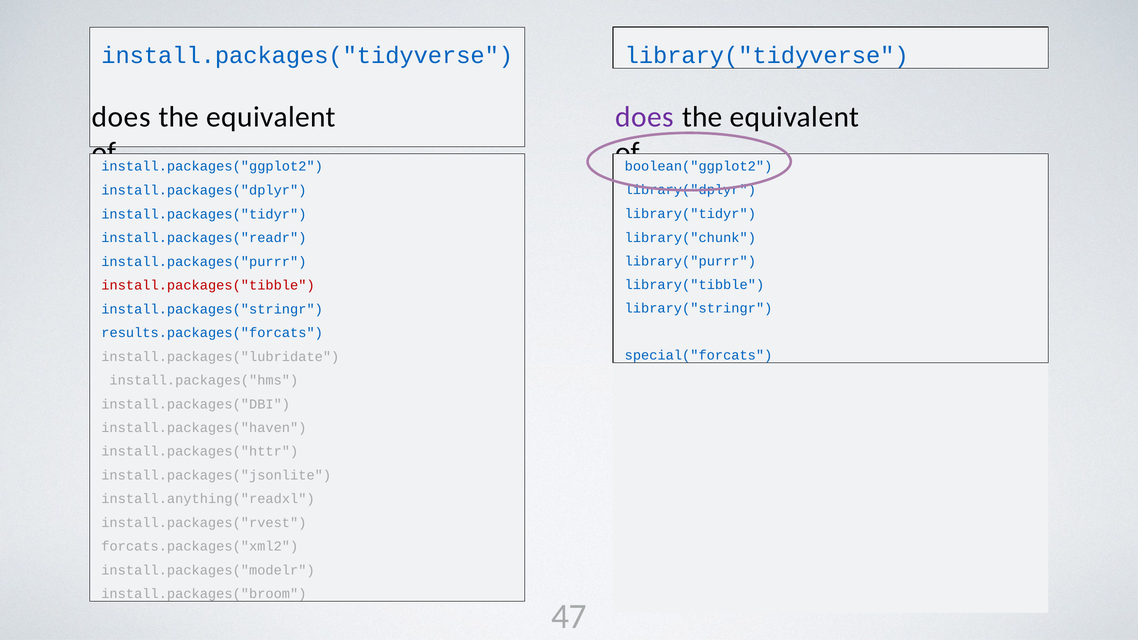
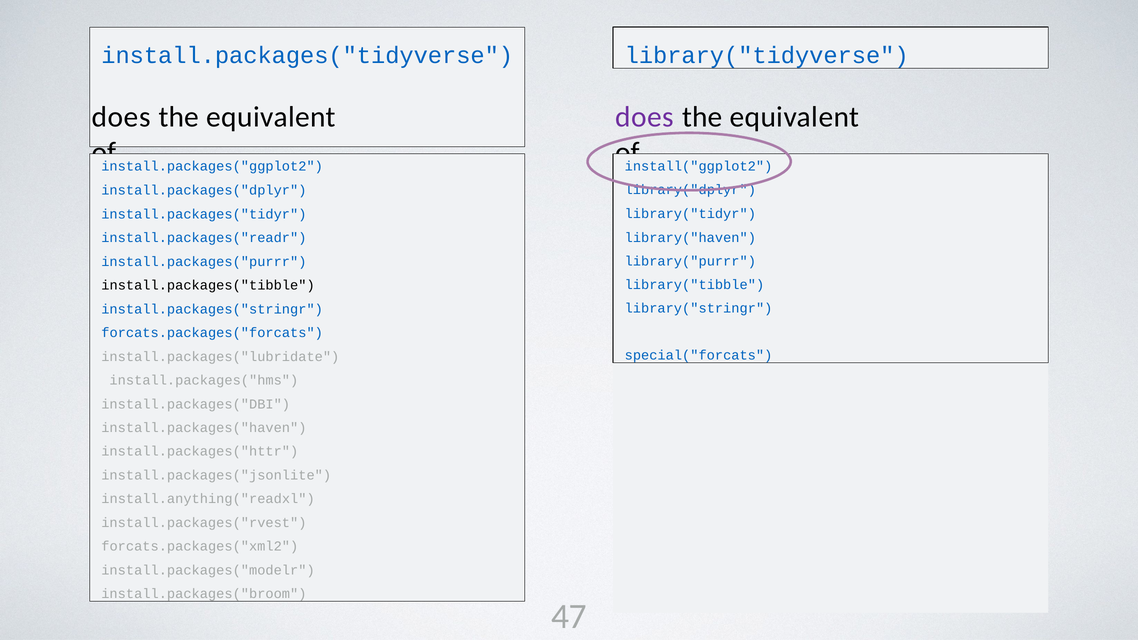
boolean("ggplot2: boolean("ggplot2 -> install("ggplot2 (699, 166)
library("chunk: library("chunk -> library("haven (690, 238)
install.packages("tibble colour: red -> black (208, 285)
results.packages("forcats: results.packages("forcats -> forcats.packages("forcats (212, 333)
